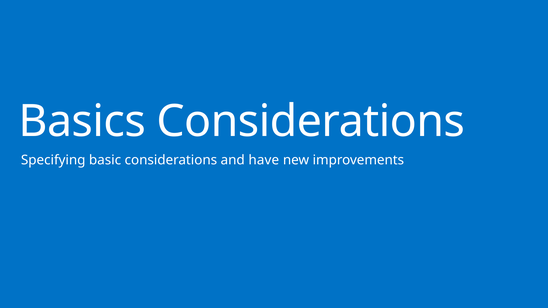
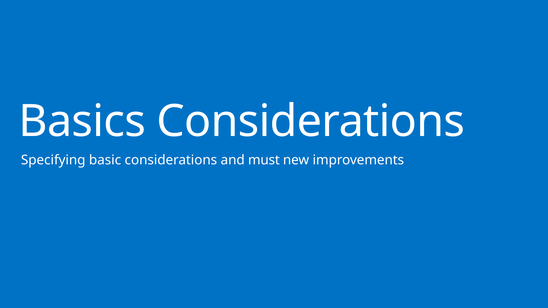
have: have -> must (264, 160)
